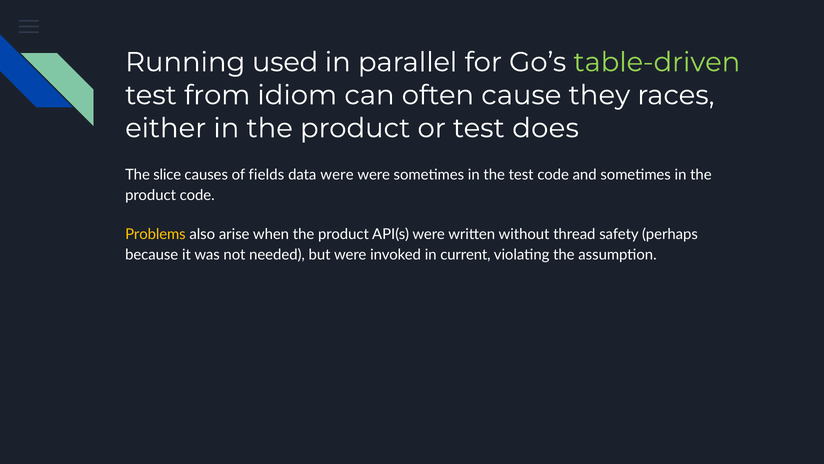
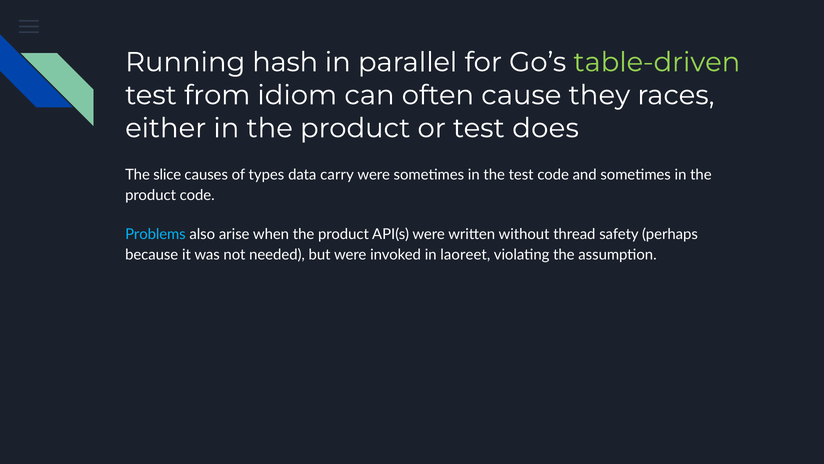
used: used -> hash (285, 62)
fields: fields -> types (266, 175)
data were: were -> carry (337, 175)
Problems colour: yellow -> light blue (155, 234)
current: current -> laoreet (465, 255)
